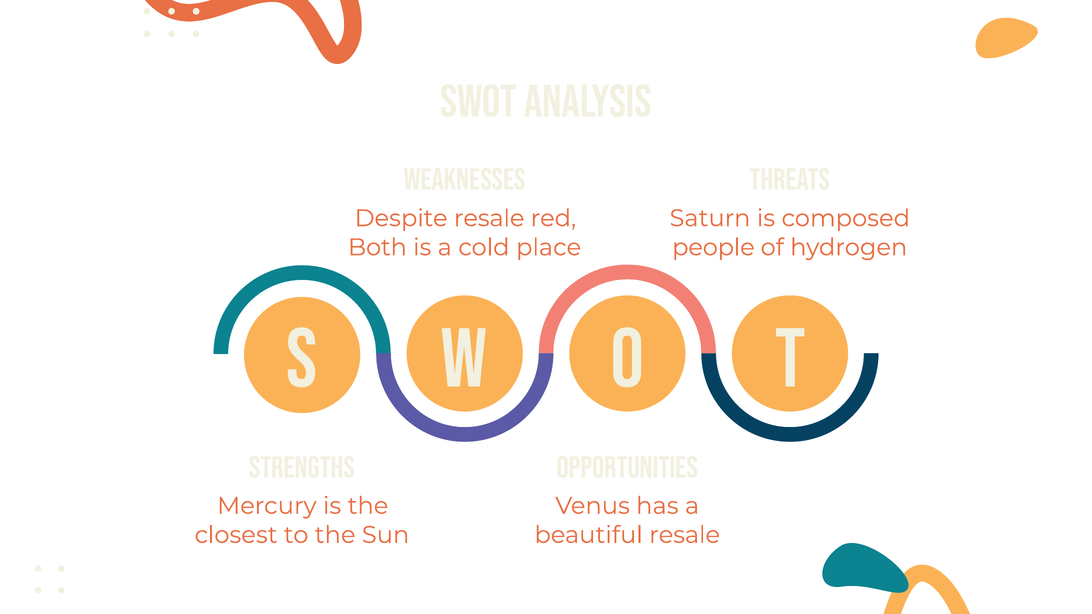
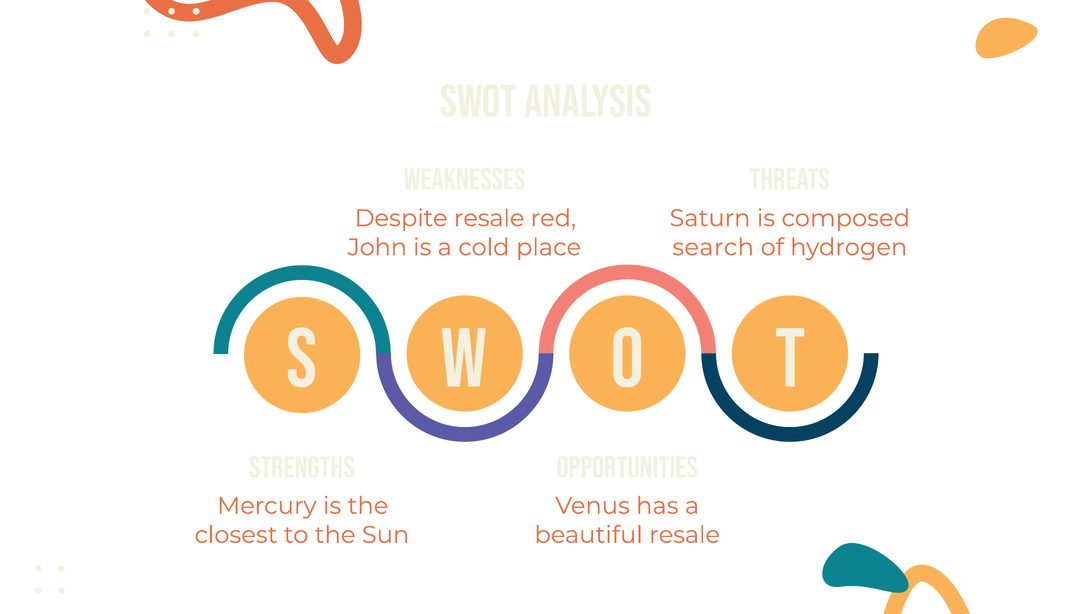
Both: Both -> John (377, 247)
people: people -> search (713, 247)
